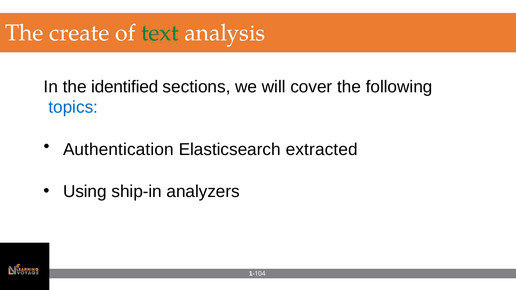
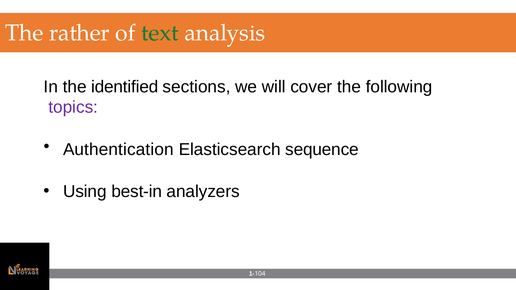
create: create -> rather (79, 33)
topics colour: blue -> purple (73, 107)
extracted: extracted -> sequence (322, 150)
ship-in: ship-in -> best-in (137, 192)
